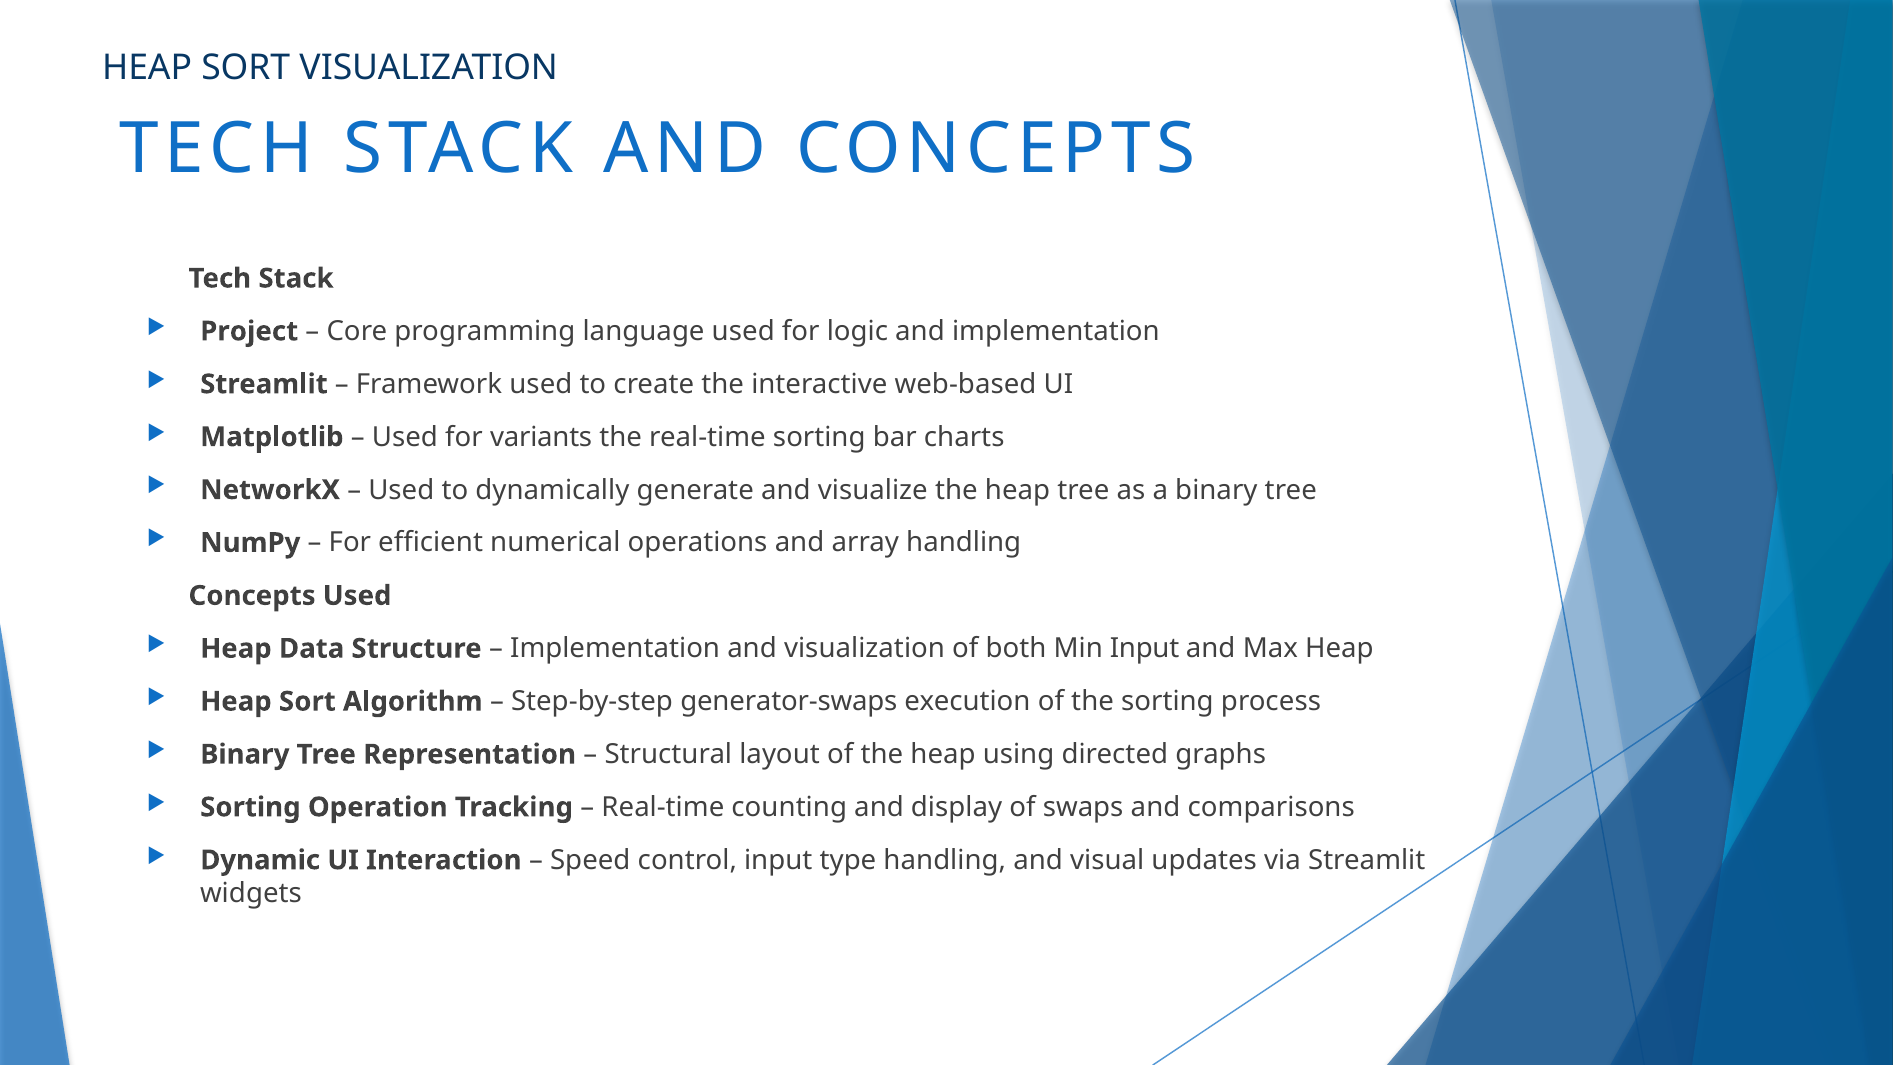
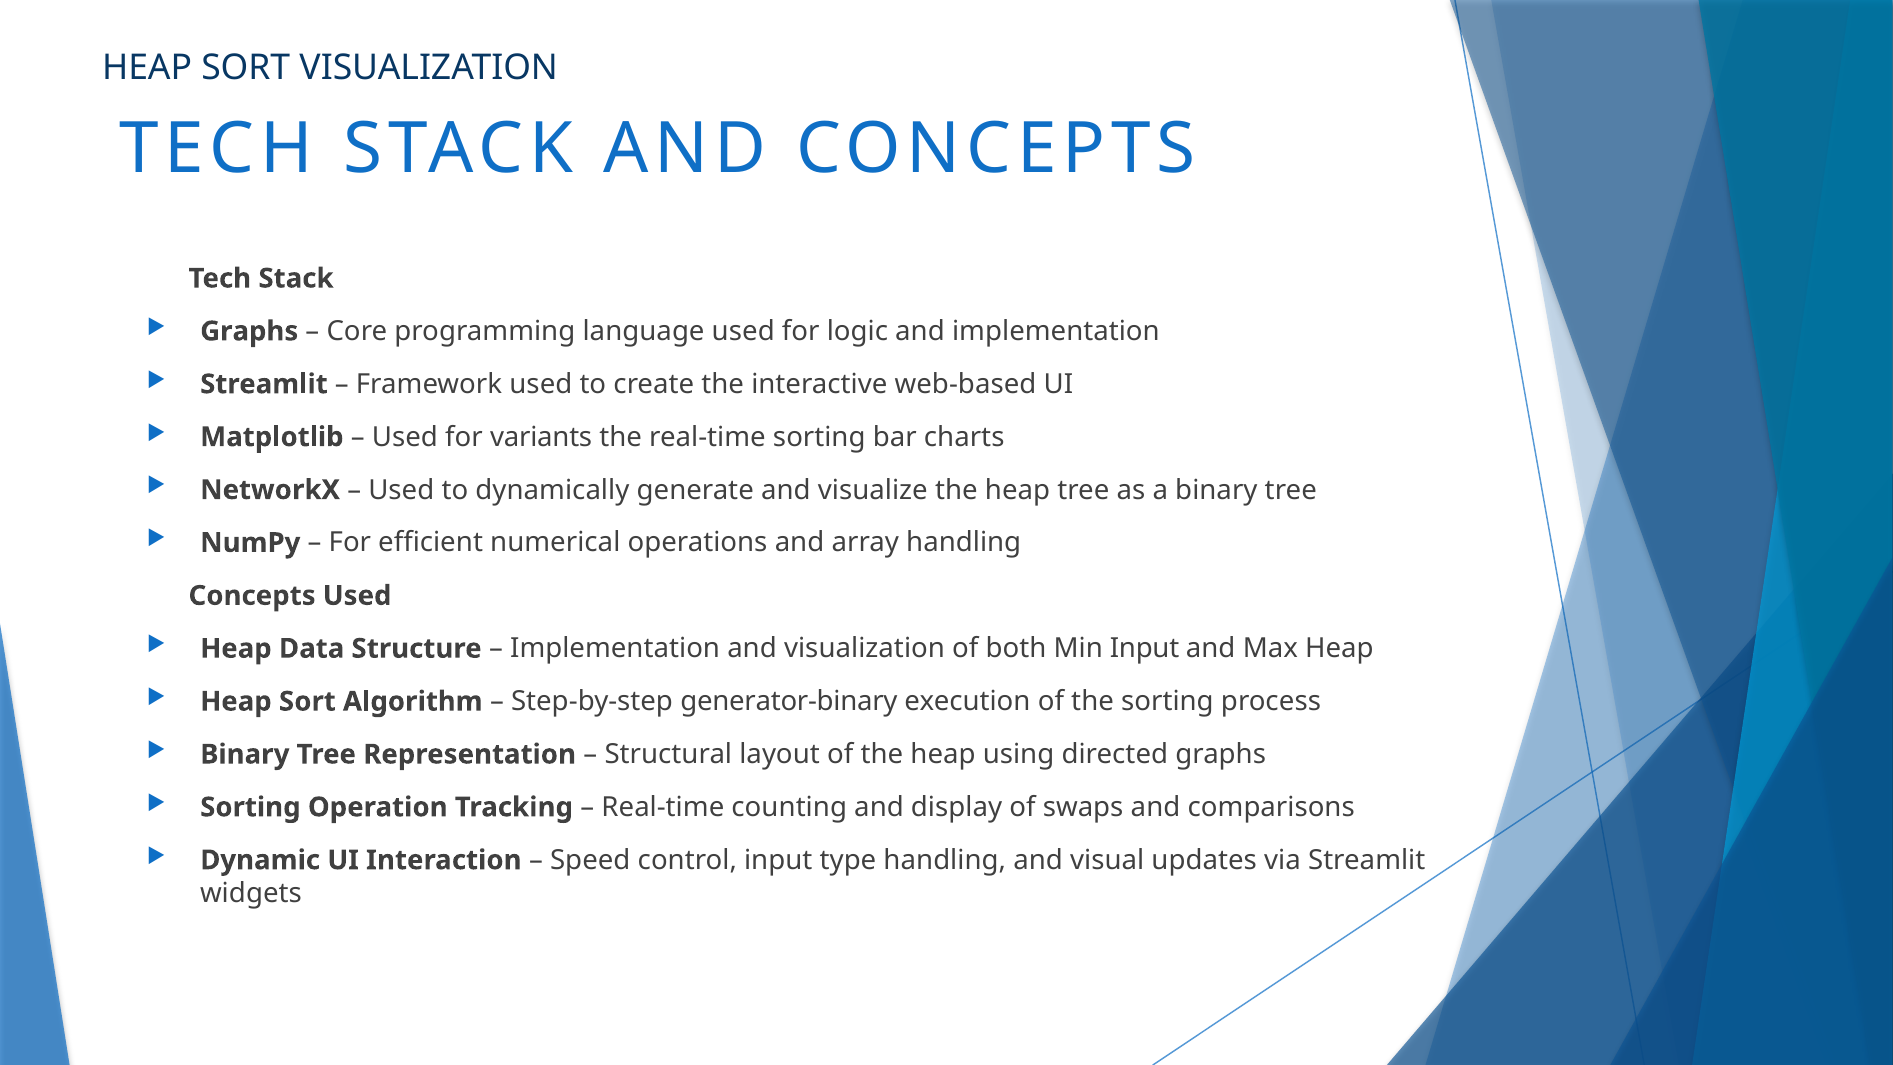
Project: Project -> Graphs (249, 331)
generator-swaps: generator-swaps -> generator-binary (789, 701)
